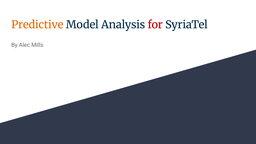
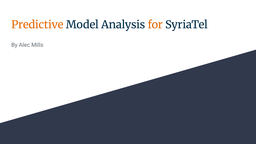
for colour: red -> orange (155, 25)
